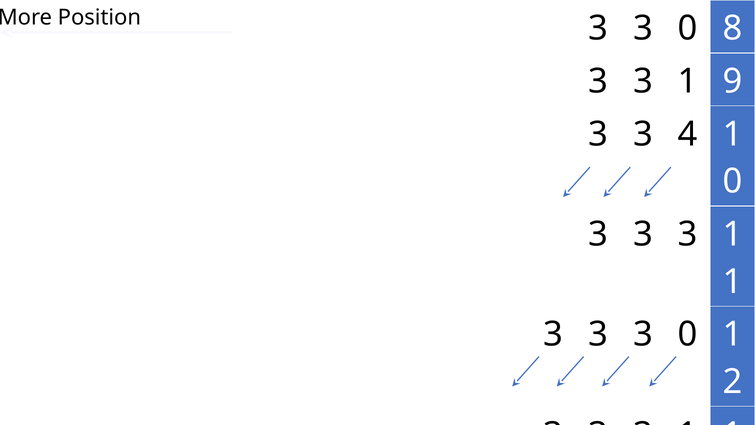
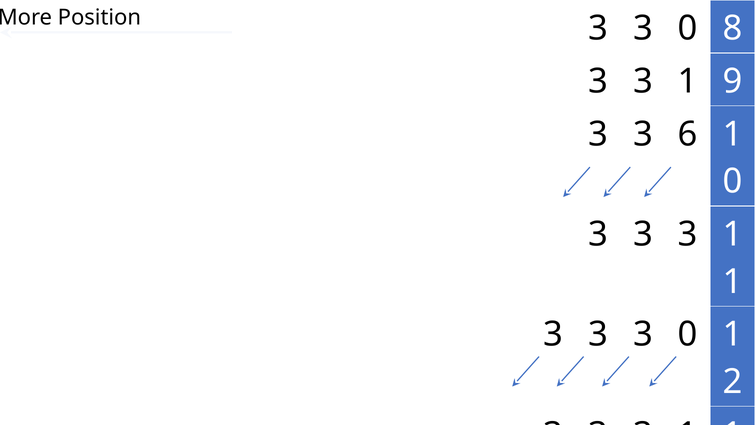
3 4: 4 -> 6 (688, 134)
